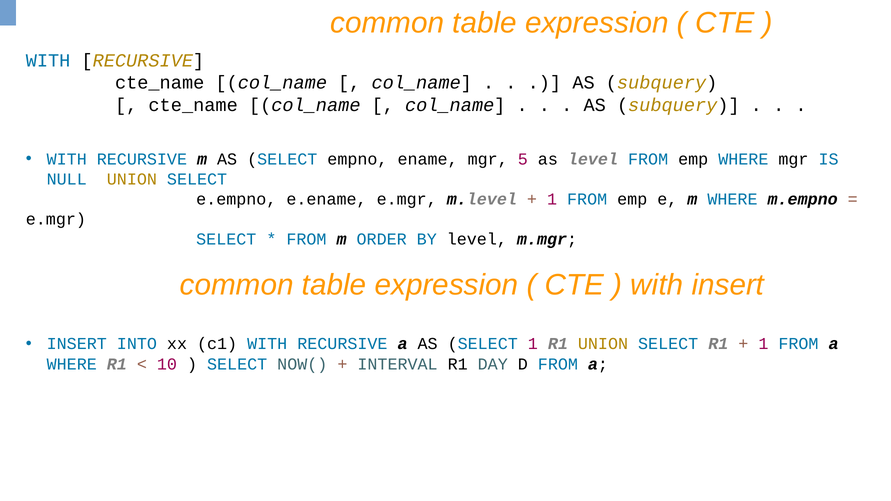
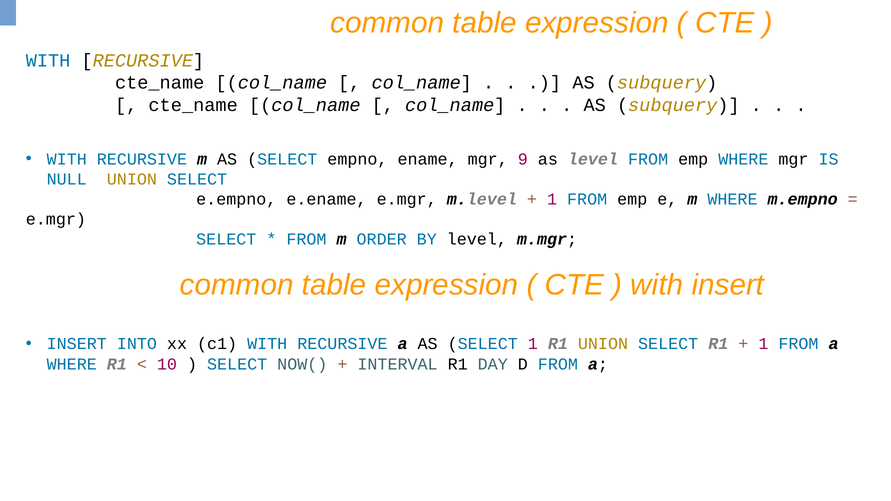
5: 5 -> 9 (523, 159)
